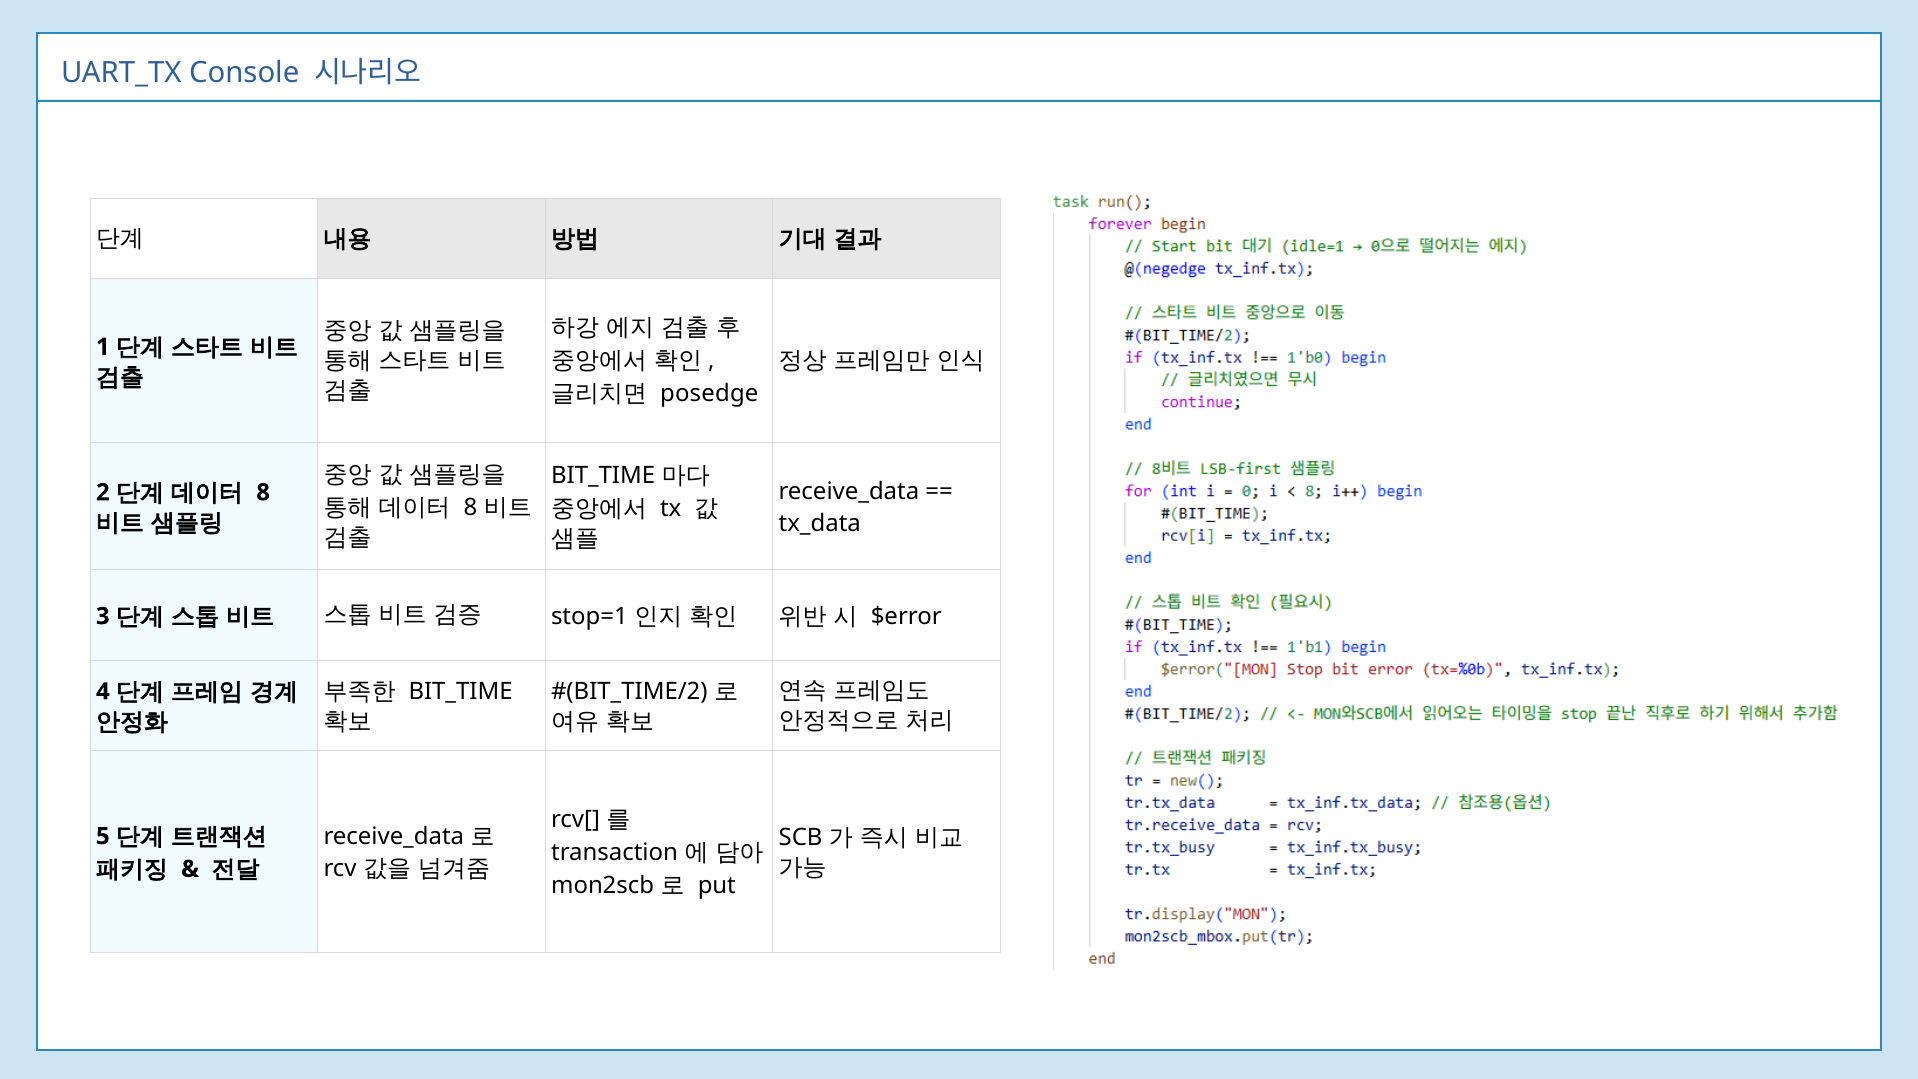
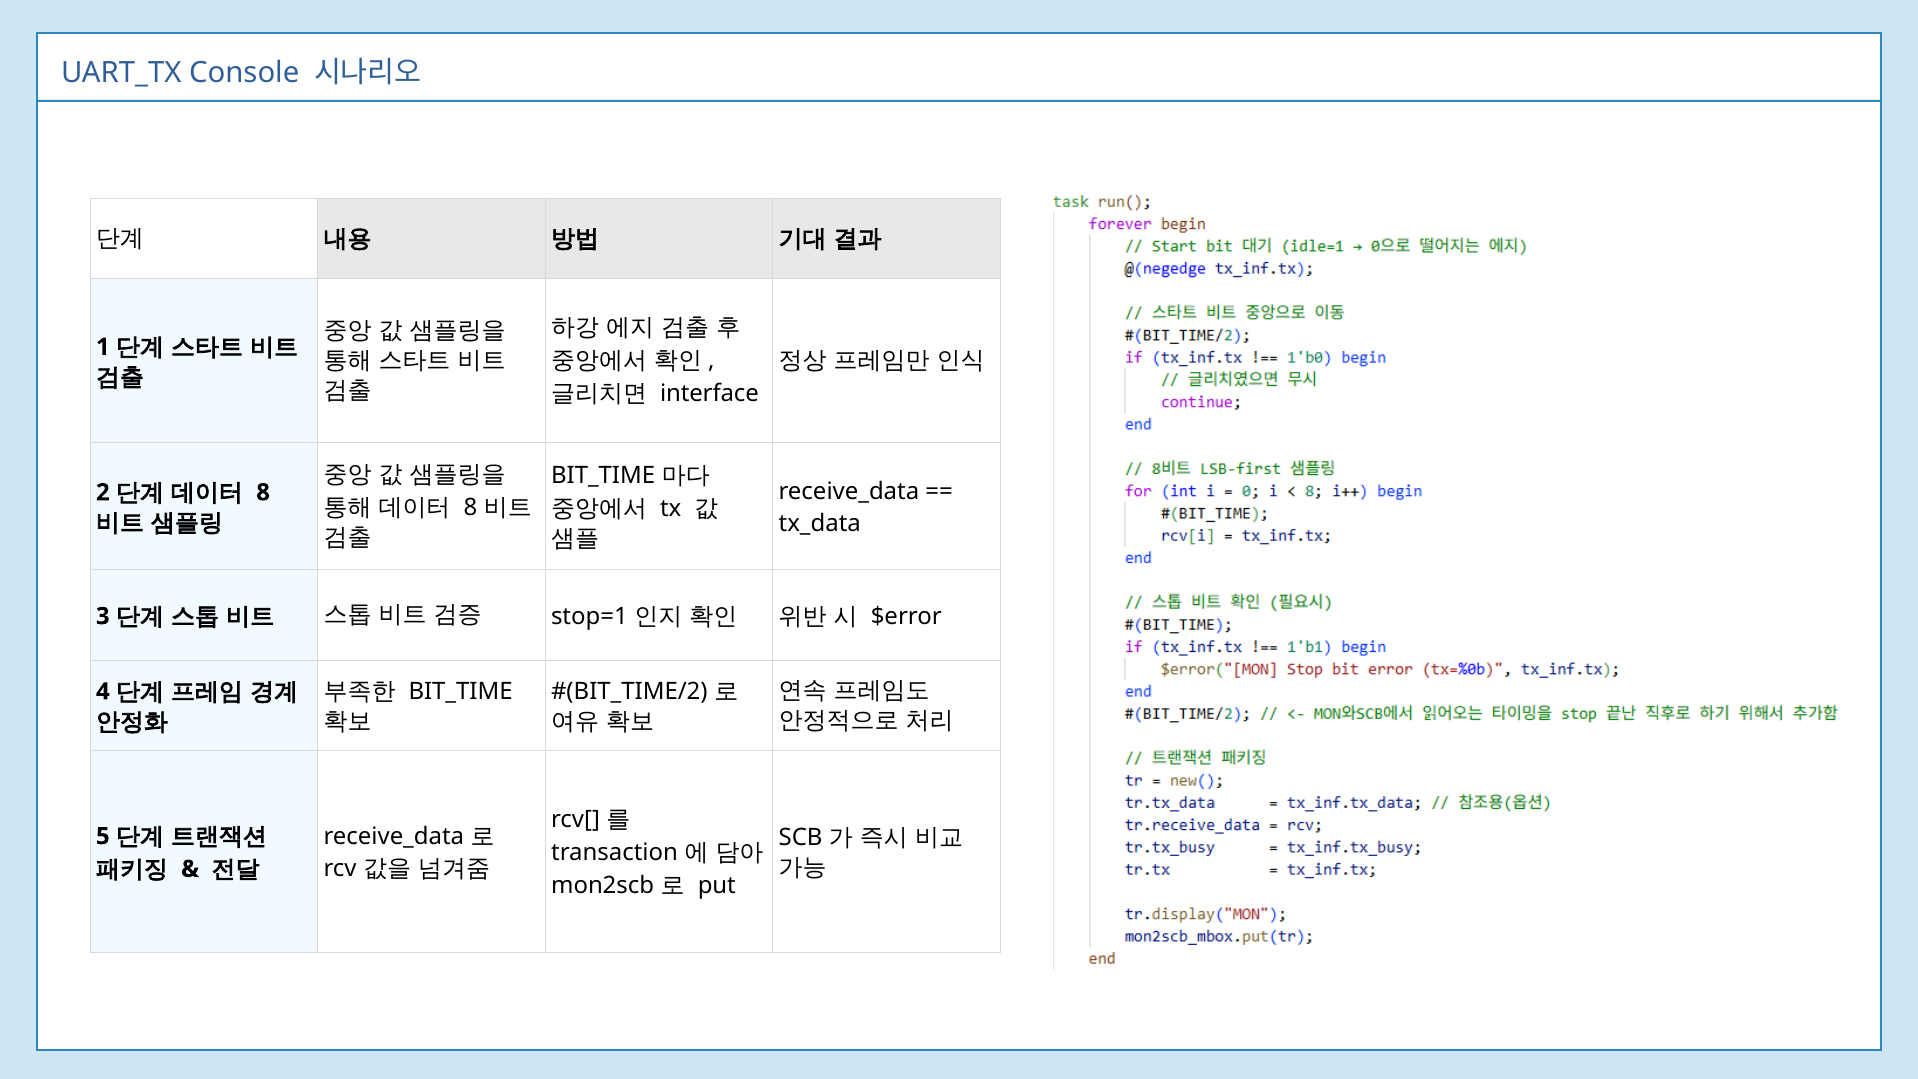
posedge: posedge -> interface (709, 394)
